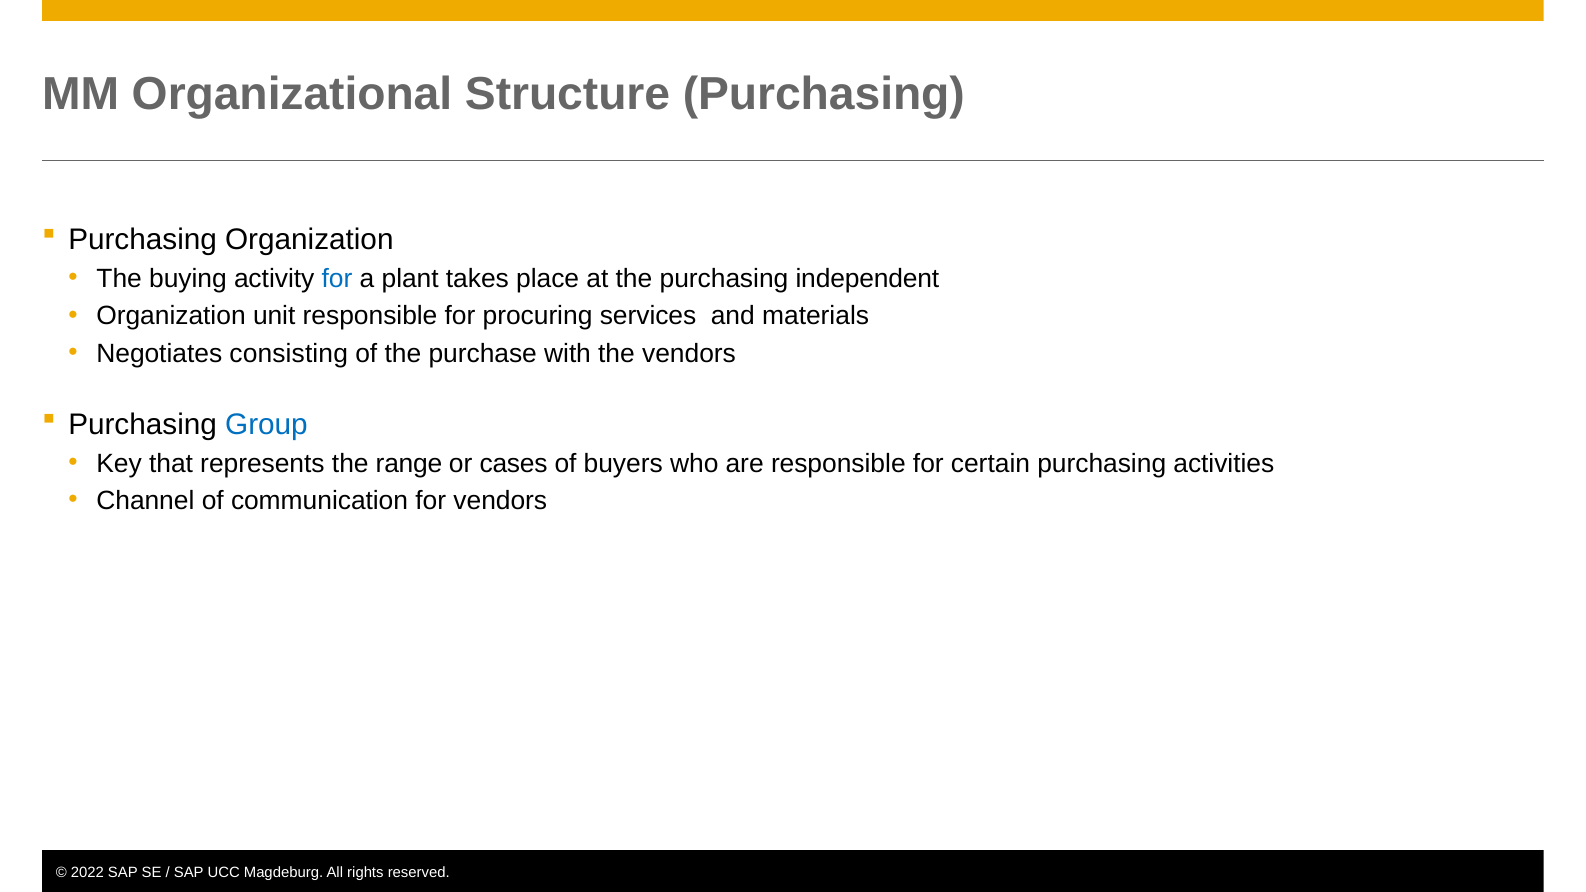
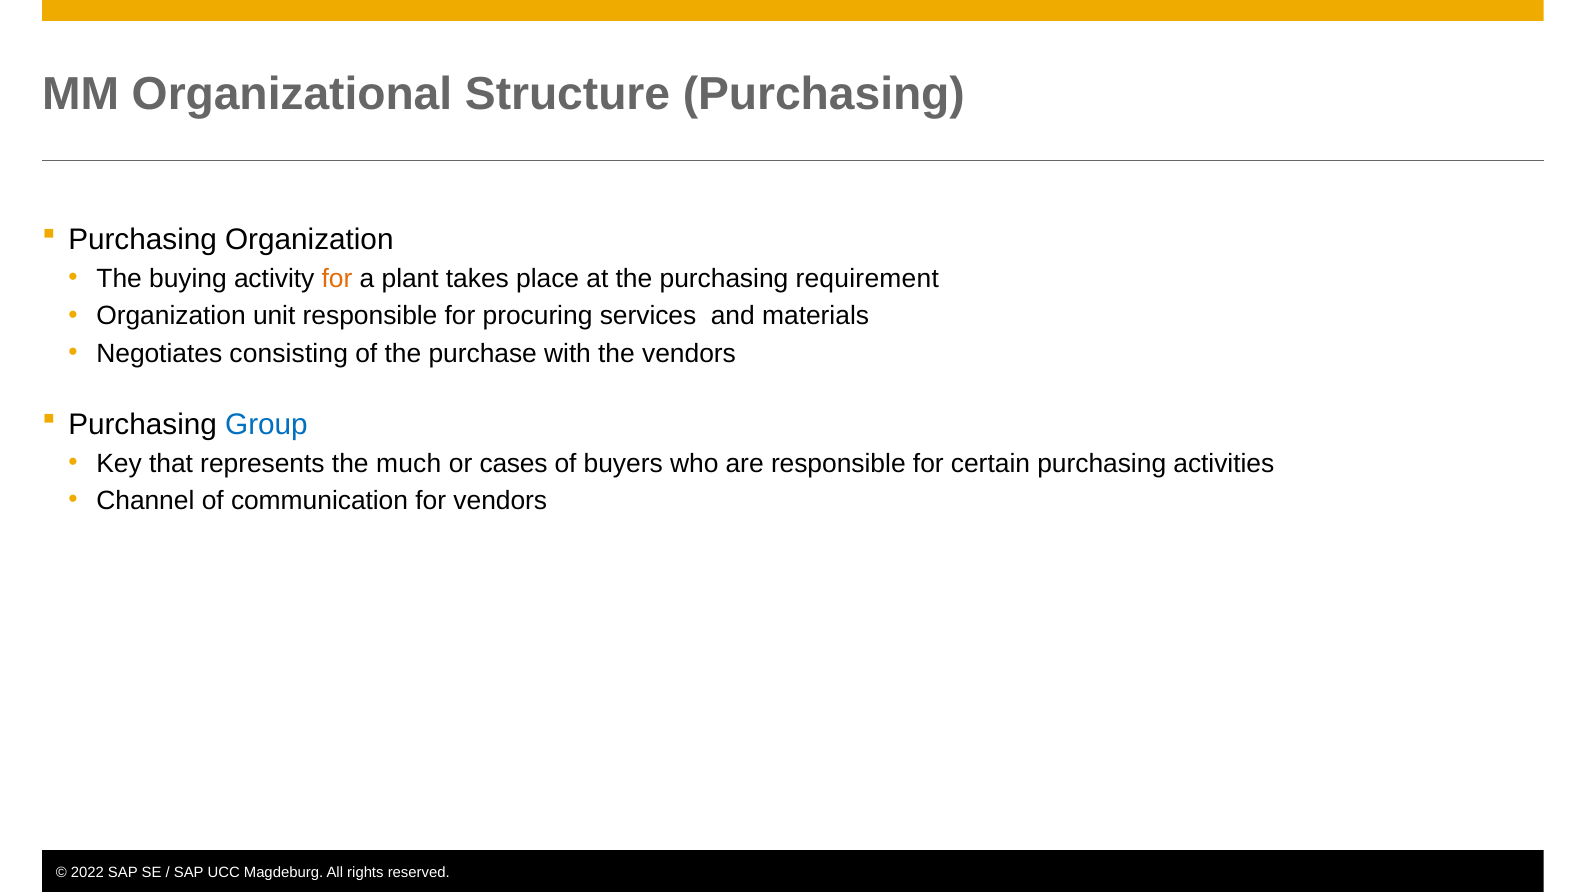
for colour: blue -> orange (337, 279)
independent: independent -> requirement (867, 279)
range: range -> much (409, 464)
